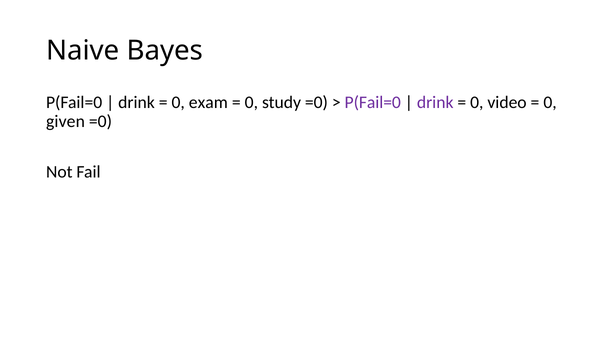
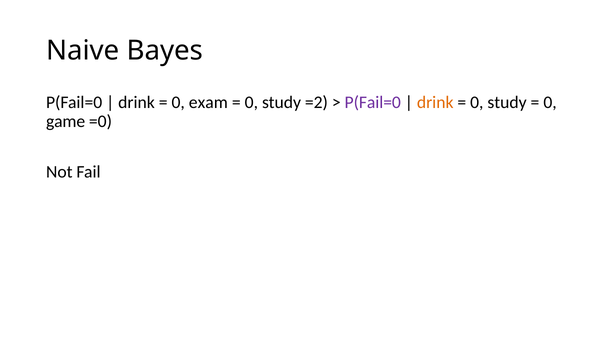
study =0: =0 -> =2 (316, 102)
drink colour: purple -> orange (435, 102)
video: video -> study (507, 102)
given: given -> game (66, 121)
